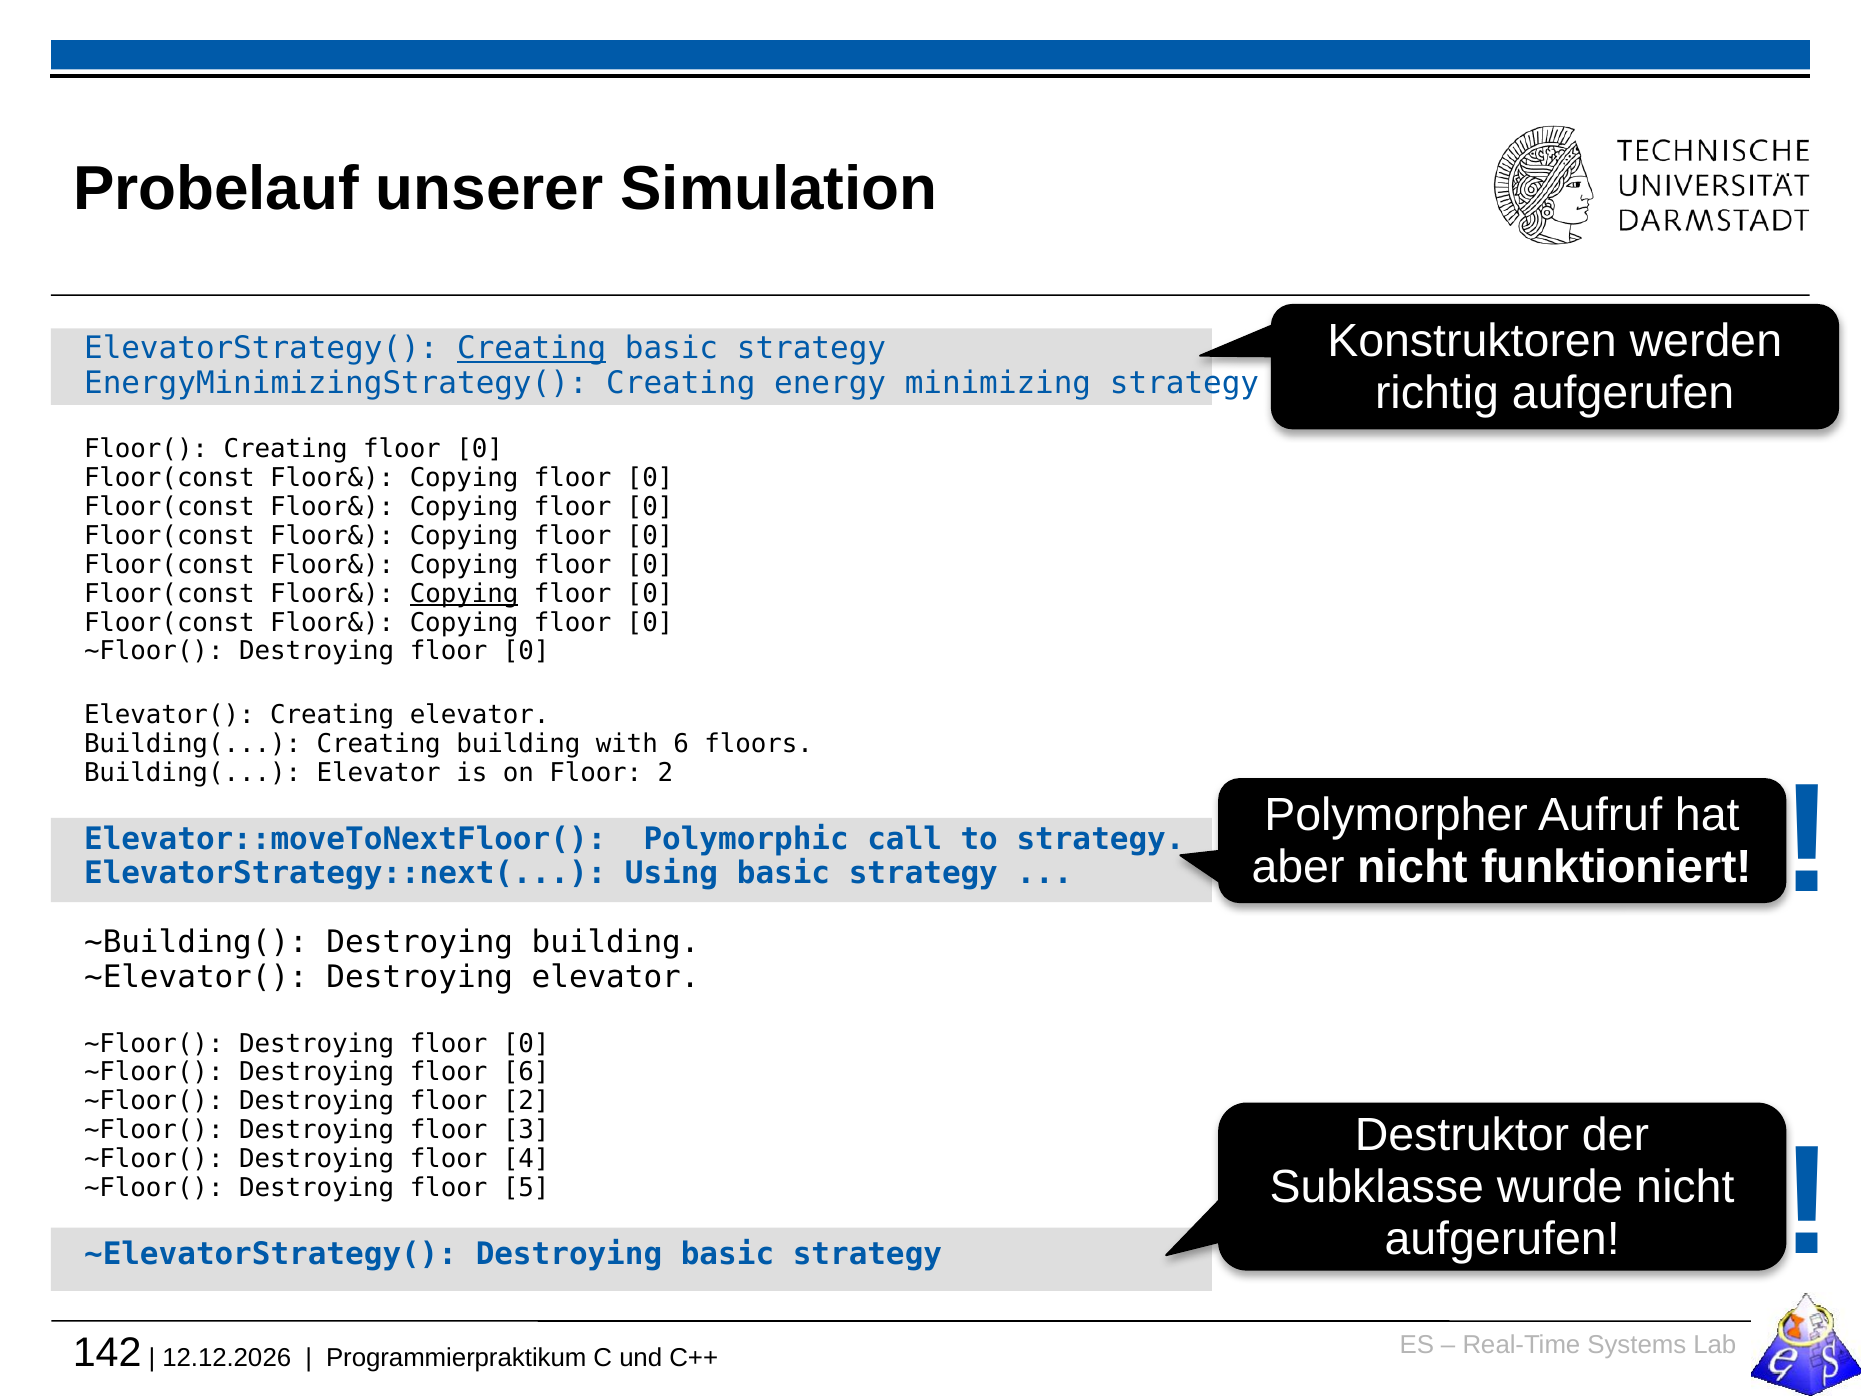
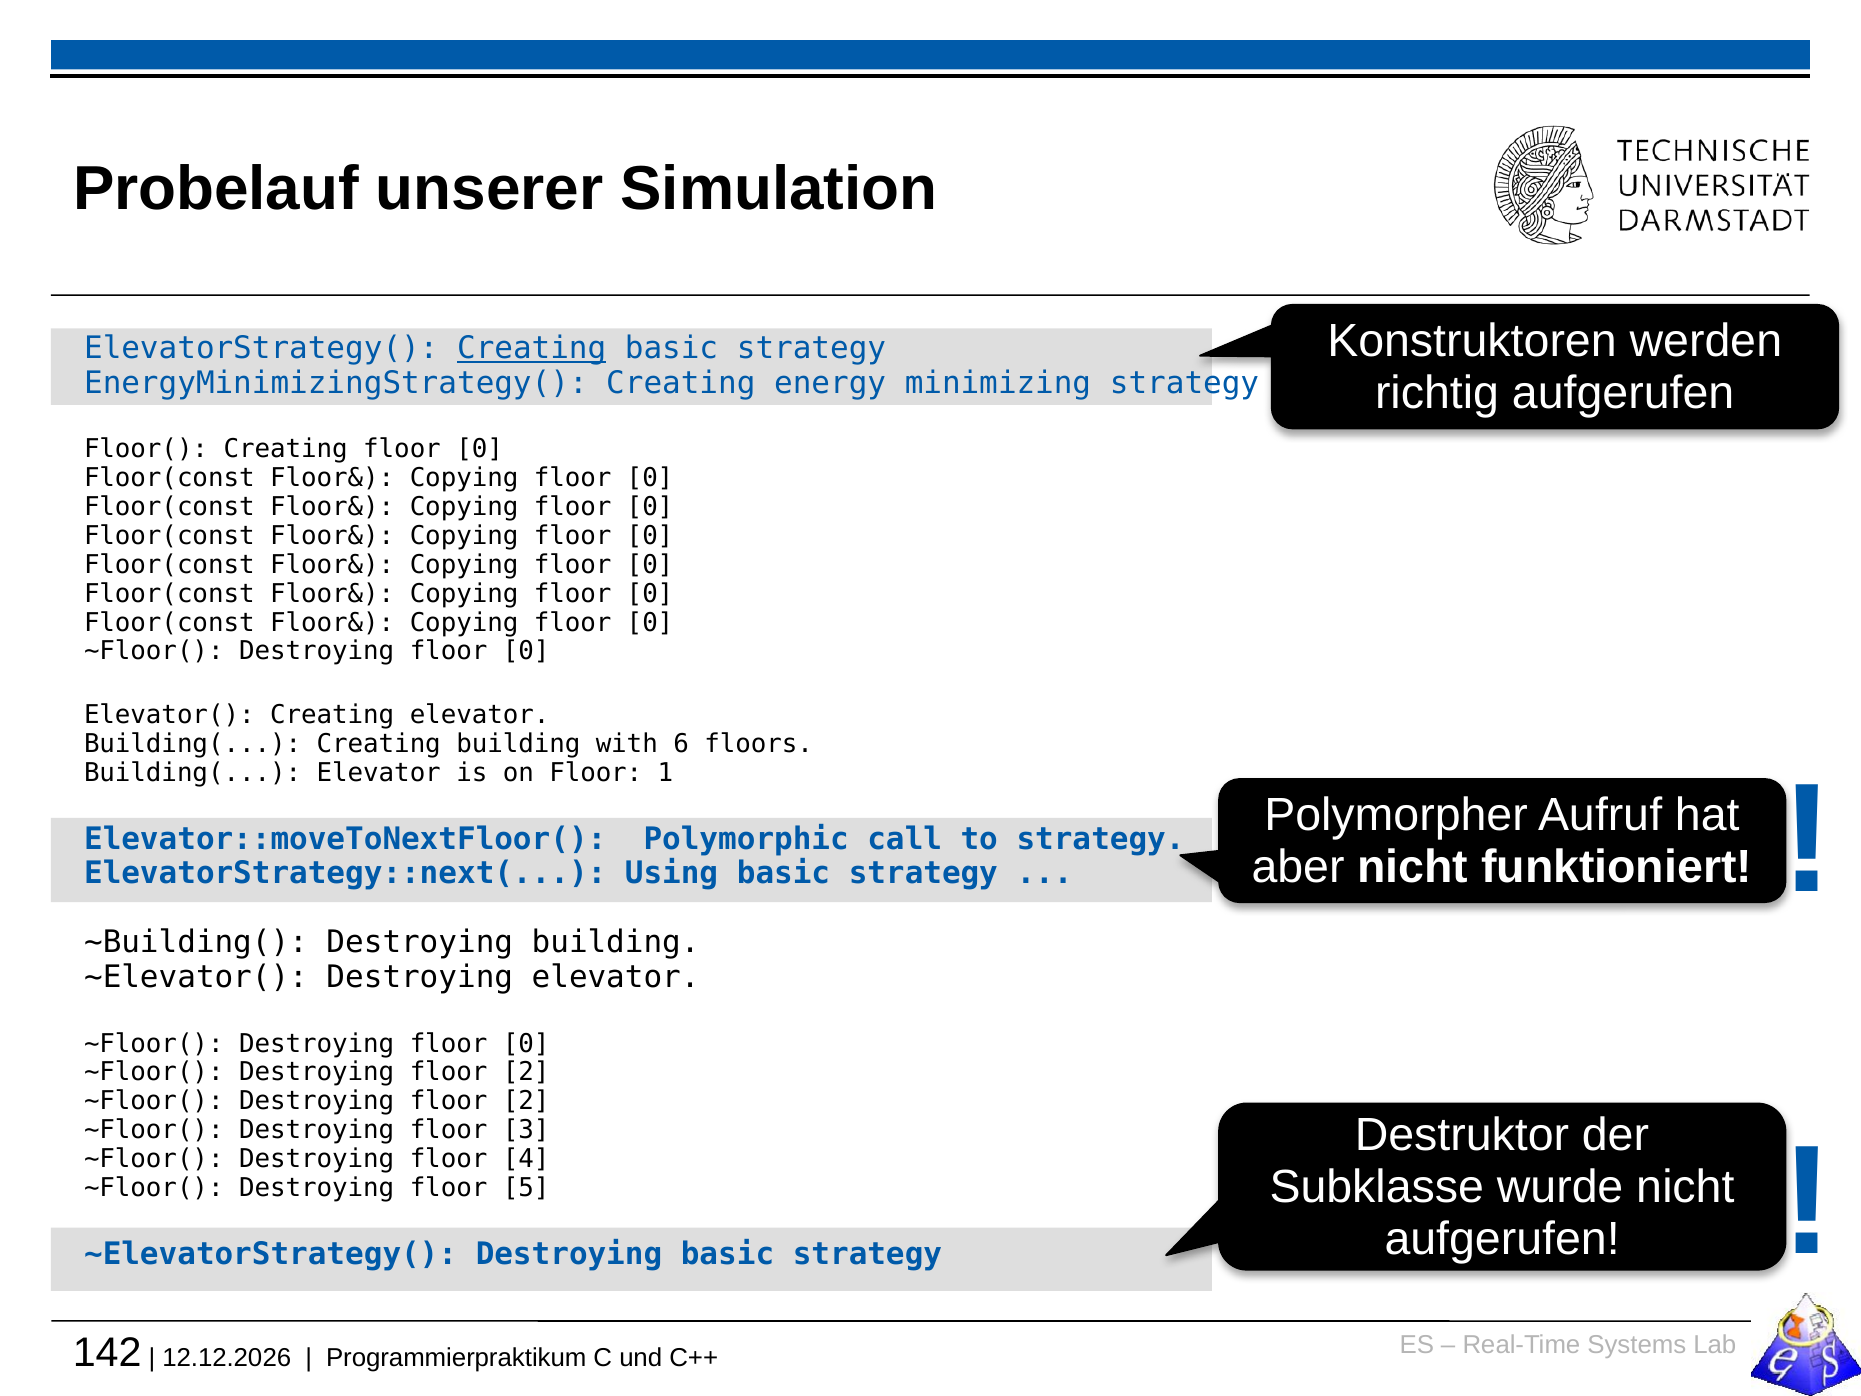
Copying underline: present -> none (464, 594)
on Floor 2: 2 -> 1 (666, 772)
6: 6 -> 2 (526, 1072)
